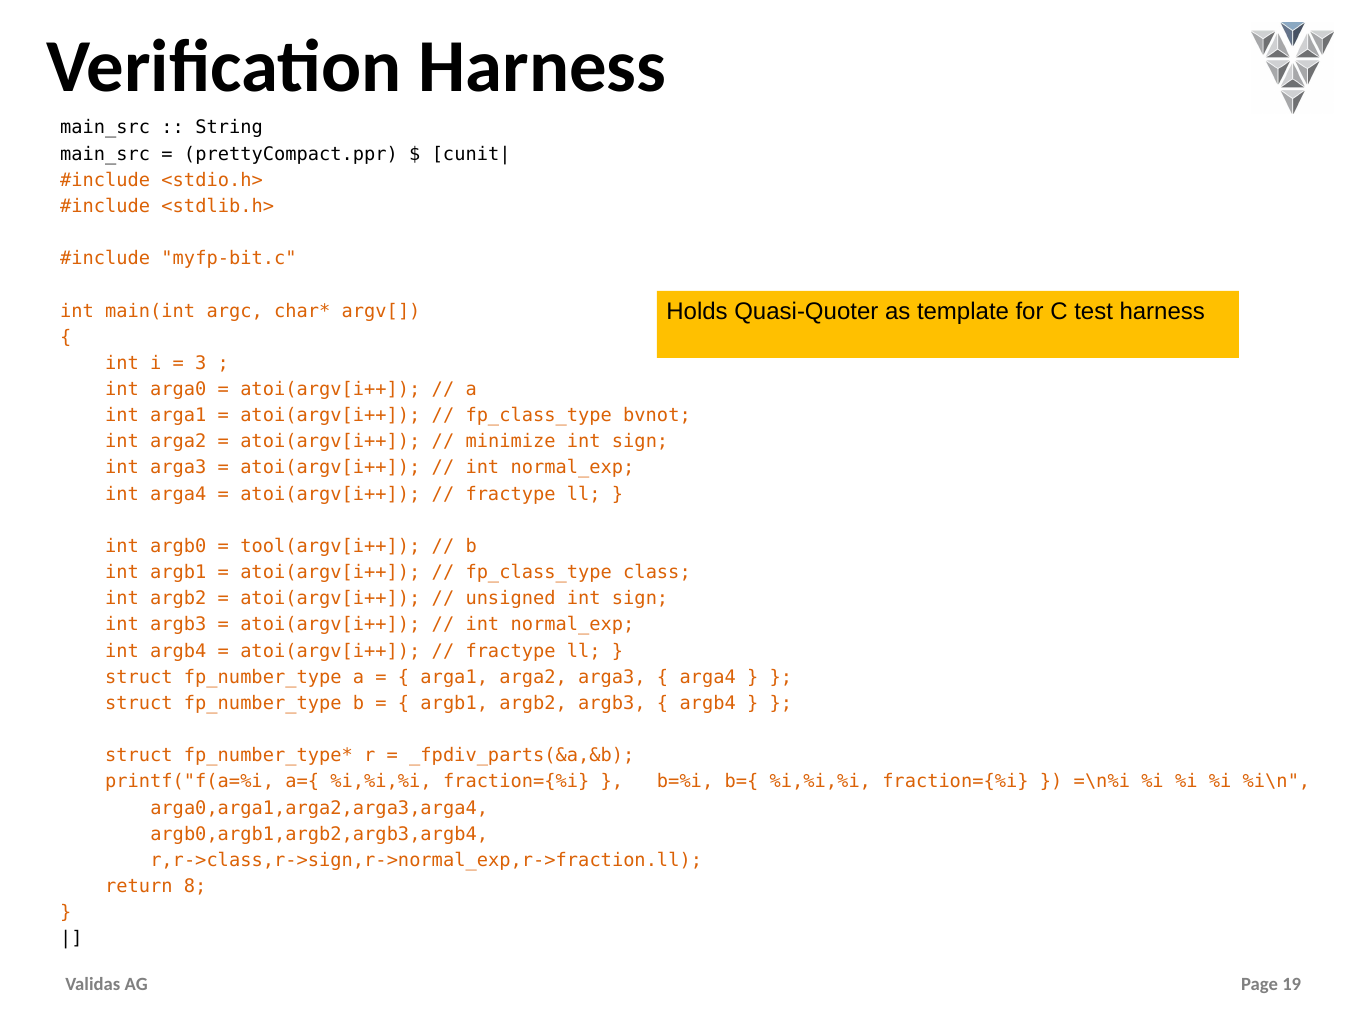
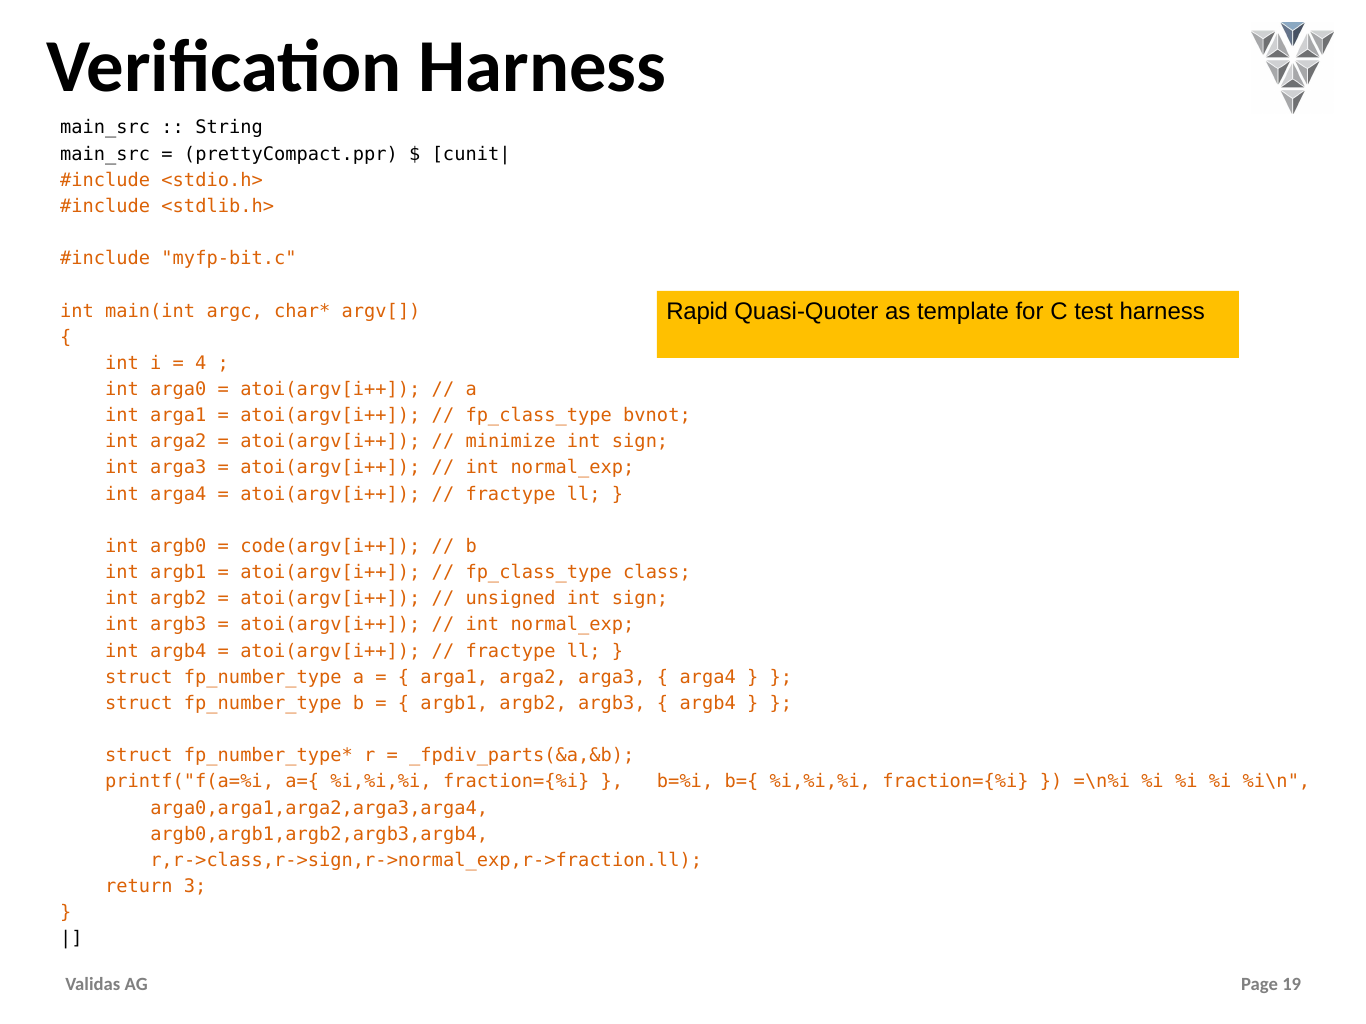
Holds: Holds -> Rapid (697, 312)
3: 3 -> 4 (201, 363)
tool(argv[i++: tool(argv[i++ -> code(argv[i++ (330, 547)
8: 8 -> 3 (195, 887)
